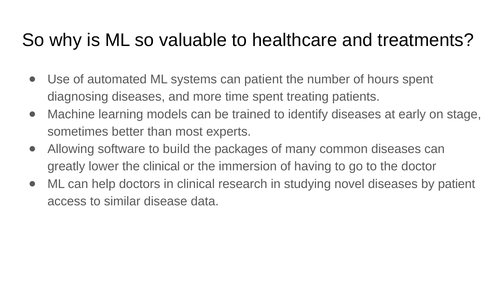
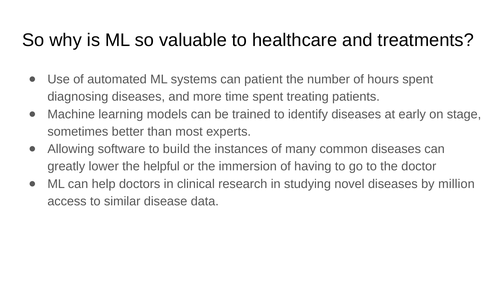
packages: packages -> instances (241, 149)
the clinical: clinical -> helpful (161, 166)
by patient: patient -> million (456, 184)
